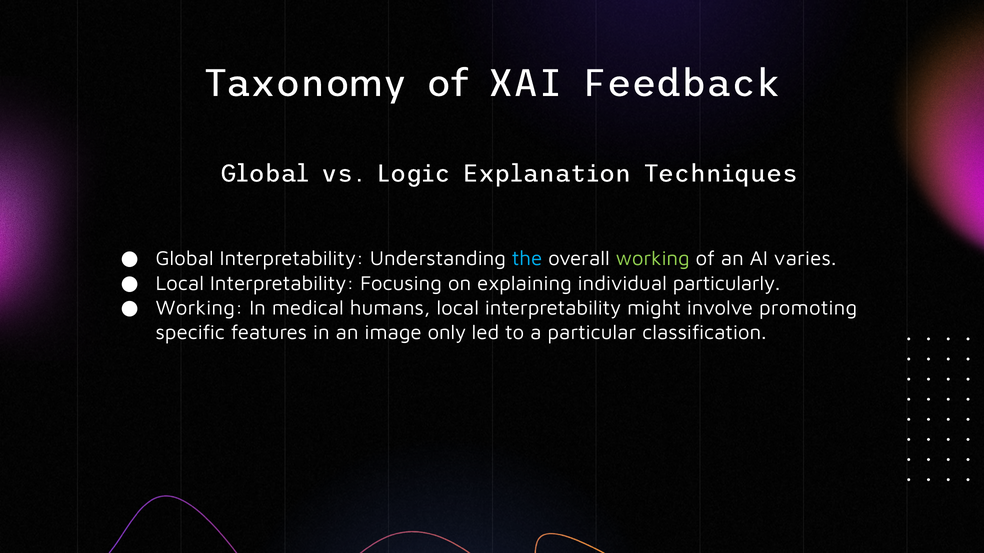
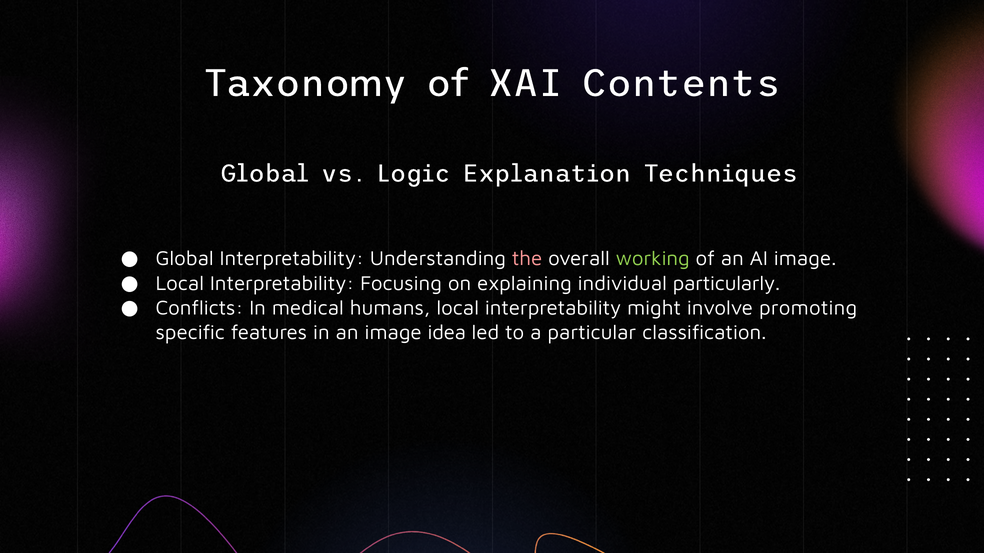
Feedback: Feedback -> Contents (681, 83)
the colour: light blue -> pink (527, 259)
AI varies: varies -> image (805, 259)
Working: Working -> Conflicts (199, 308)
only: only -> idea (447, 333)
